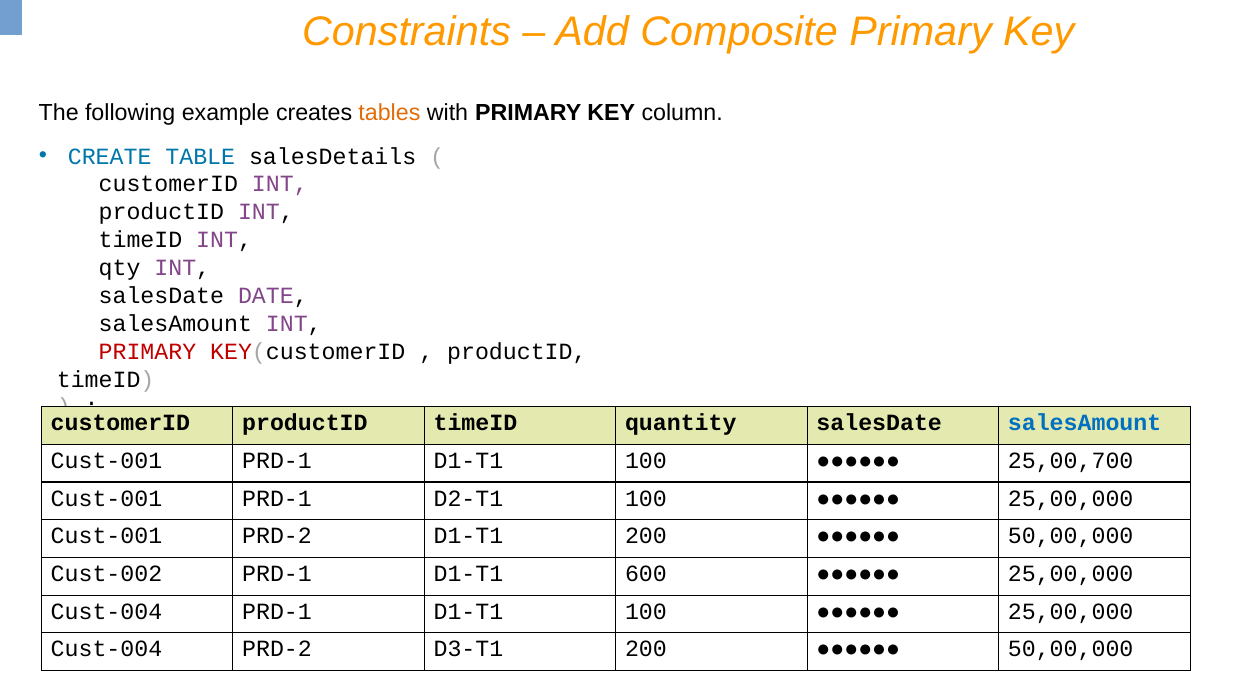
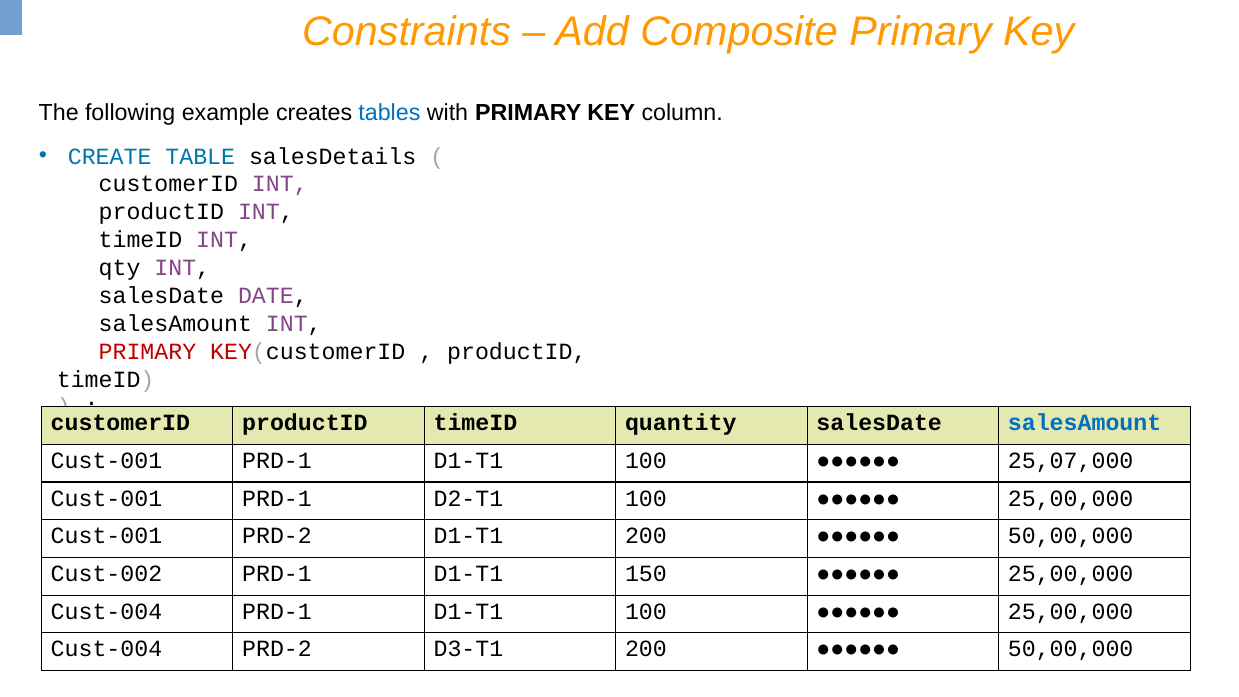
tables colour: orange -> blue (389, 112)
25,00,700: 25,00,700 -> 25,07,000 (1071, 461)
600: 600 -> 150 (646, 574)
